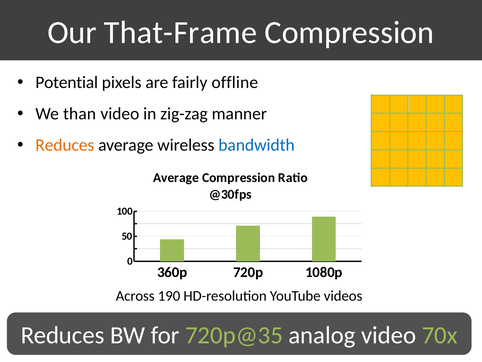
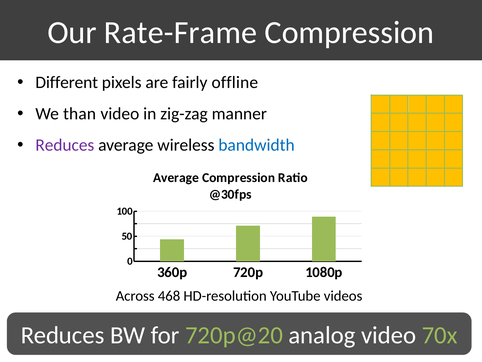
That-Frame: That-Frame -> Rate-Frame (181, 32)
Potential: Potential -> Different (67, 82)
Reduces colour: orange -> purple (65, 145)
190: 190 -> 468 (169, 296)
720p@35: 720p@35 -> 720p@20 (234, 335)
